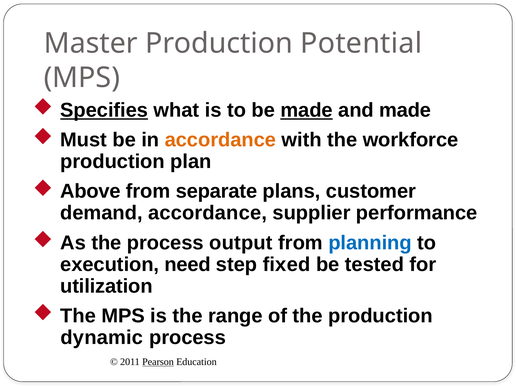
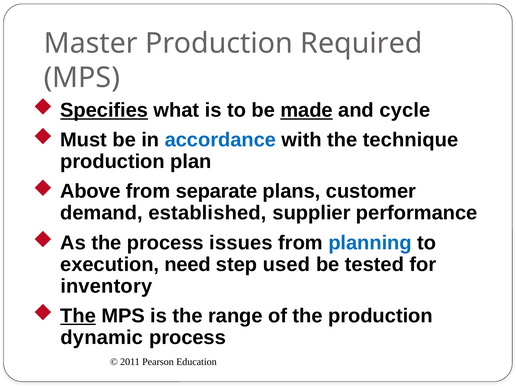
Potential: Potential -> Required (361, 43)
and made: made -> cycle (405, 110)
accordance colour: orange -> blue (220, 140)
workforce: workforce -> technique (410, 140)
demand accordance: accordance -> established (207, 213)
output: output -> issues (241, 243)
fixed: fixed -> used (286, 264)
utilization: utilization -> inventory (106, 286)
The underline: none -> present (78, 316)
Pearson underline: present -> none (158, 362)
